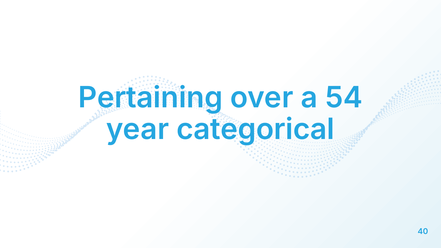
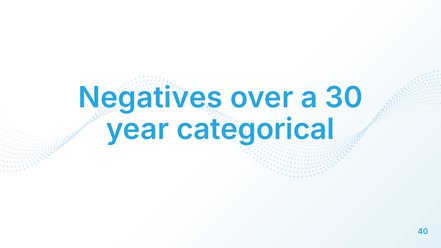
Pertaining: Pertaining -> Negatives (150, 98)
54: 54 -> 30 (344, 98)
